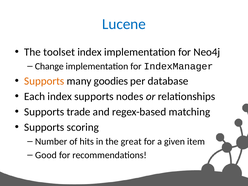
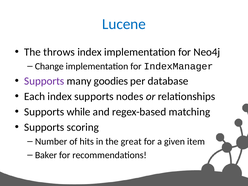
toolset: toolset -> throws (59, 52)
Supports colour: orange -> purple (44, 81)
trade: trade -> while (79, 112)
Good: Good -> Baker (46, 155)
